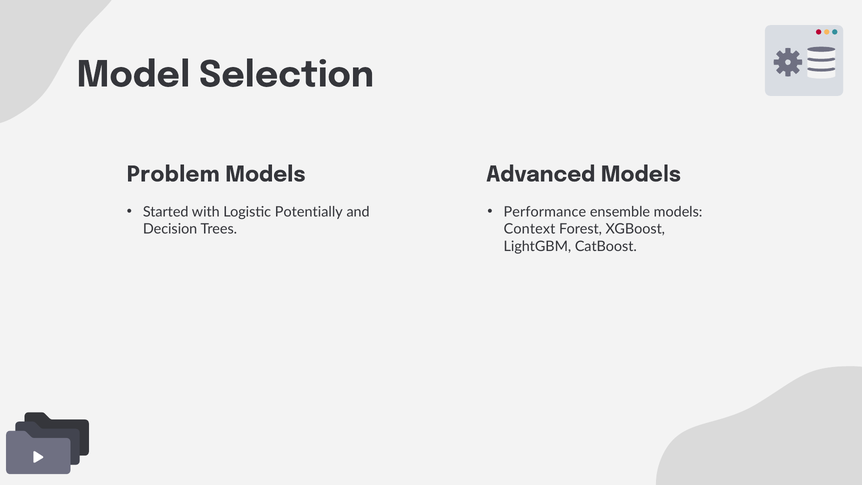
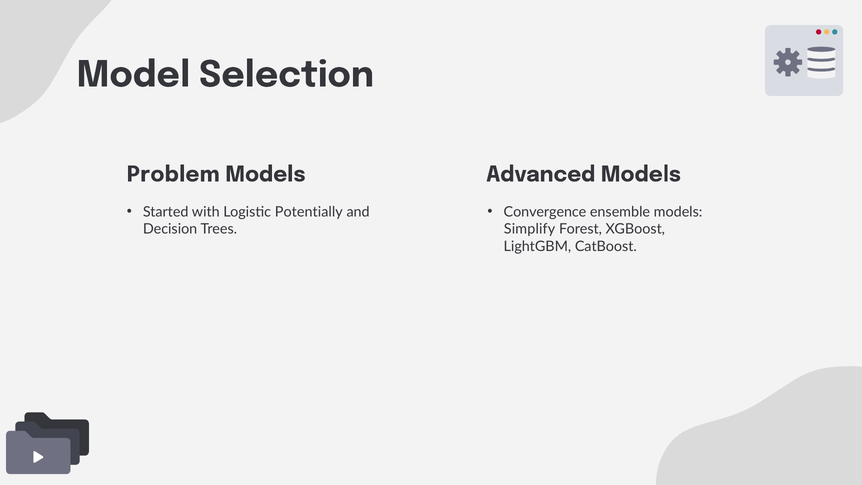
Performance: Performance -> Convergence (545, 212)
Context: Context -> Simplify (530, 229)
